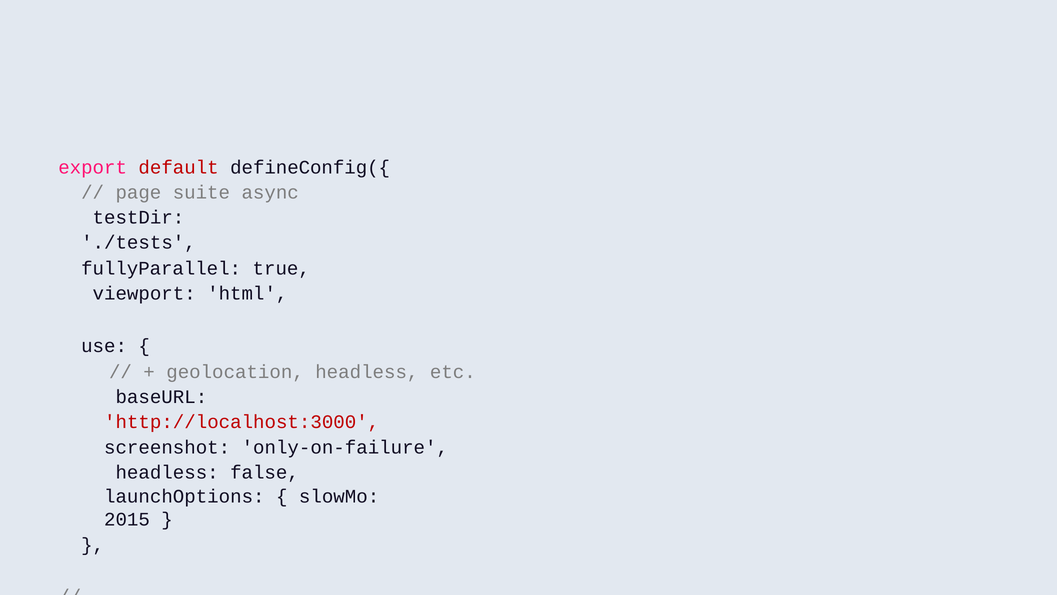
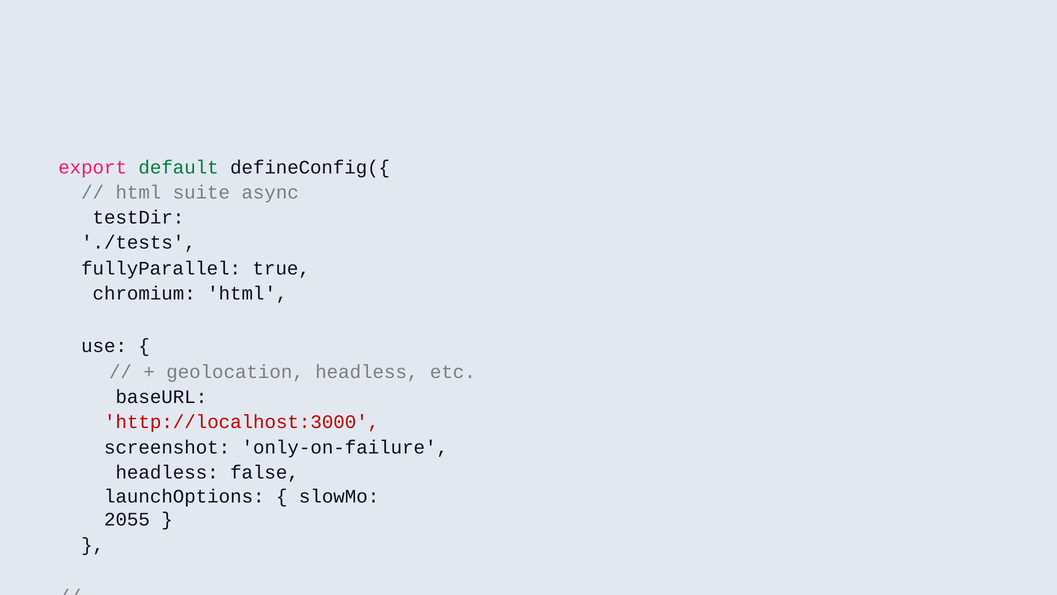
default colour: red -> green (179, 168)
page: page -> html (138, 192)
viewport: viewport -> chromium (144, 293)
2015: 2015 -> 2055 (127, 519)
